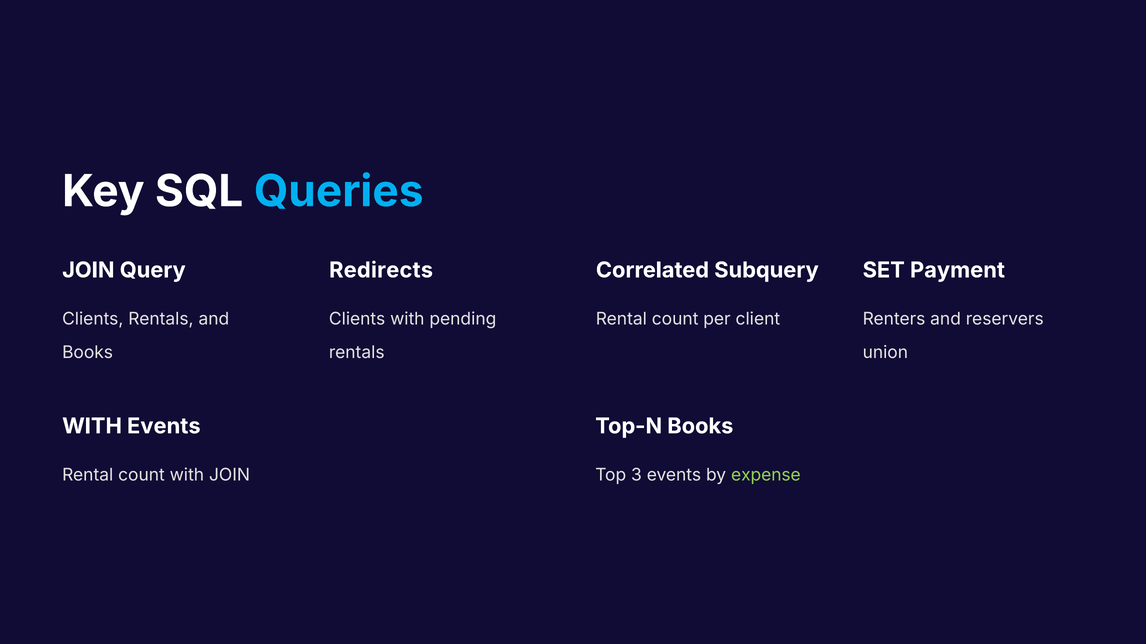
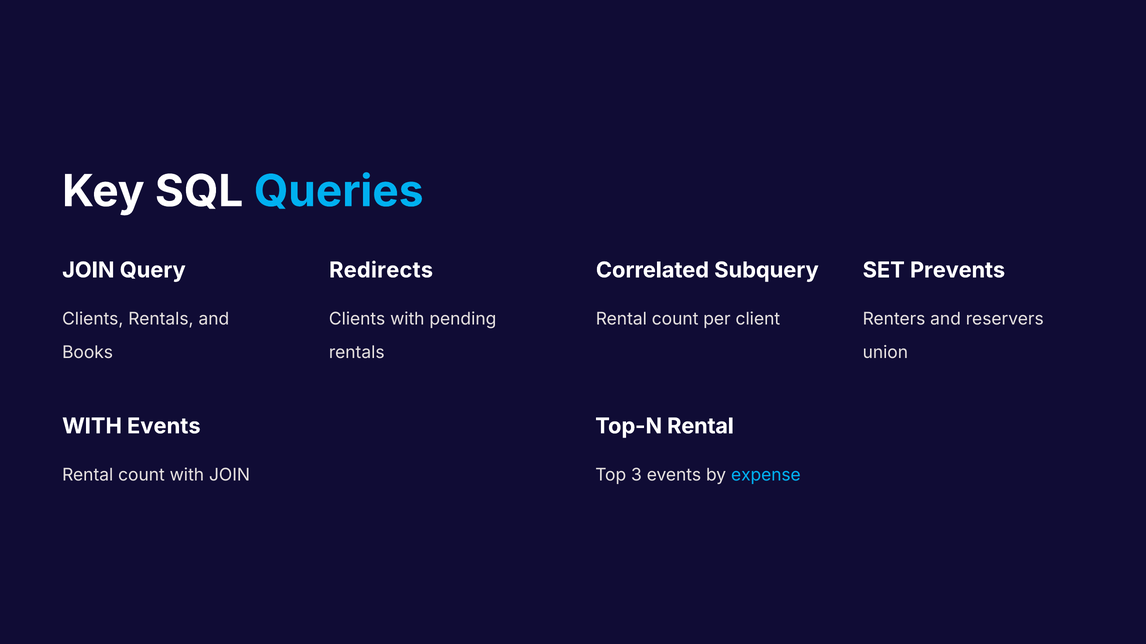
Payment: Payment -> Prevents (958, 270)
Top-N Books: Books -> Rental (700, 427)
expense colour: light green -> light blue (766, 475)
